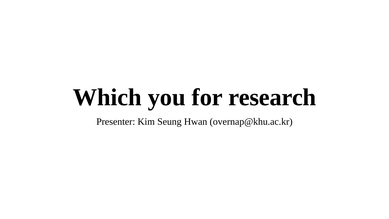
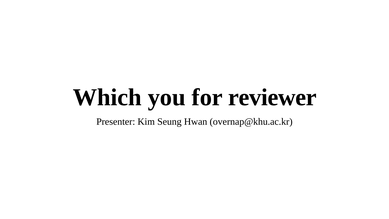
research: research -> reviewer (272, 97)
